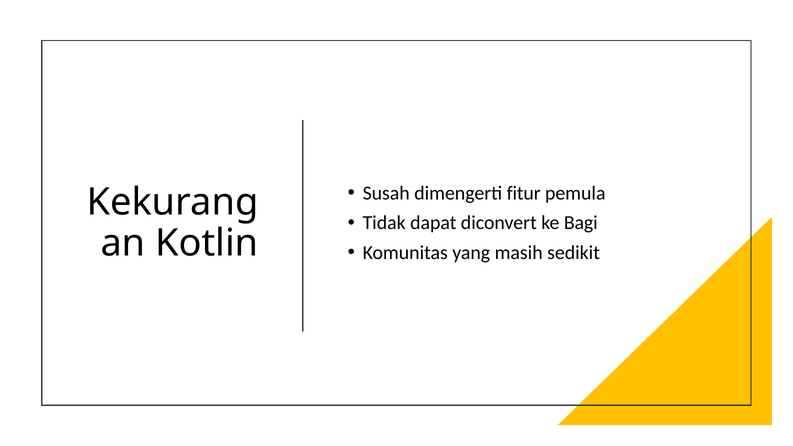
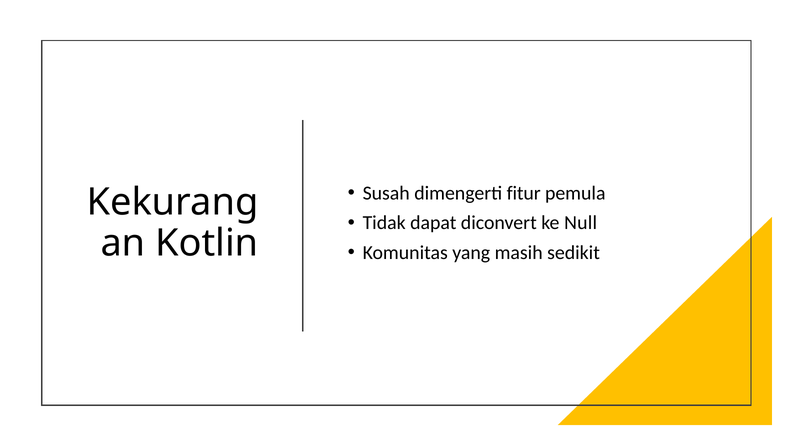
Bagi: Bagi -> Null (581, 223)
